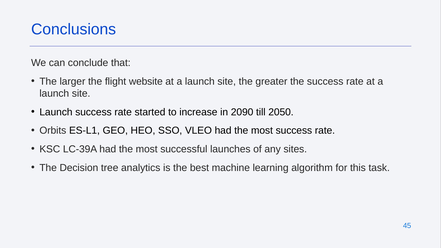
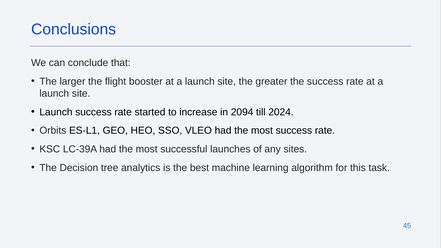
website: website -> booster (146, 81)
2090: 2090 -> 2094 (242, 112)
2050: 2050 -> 2024 (281, 112)
